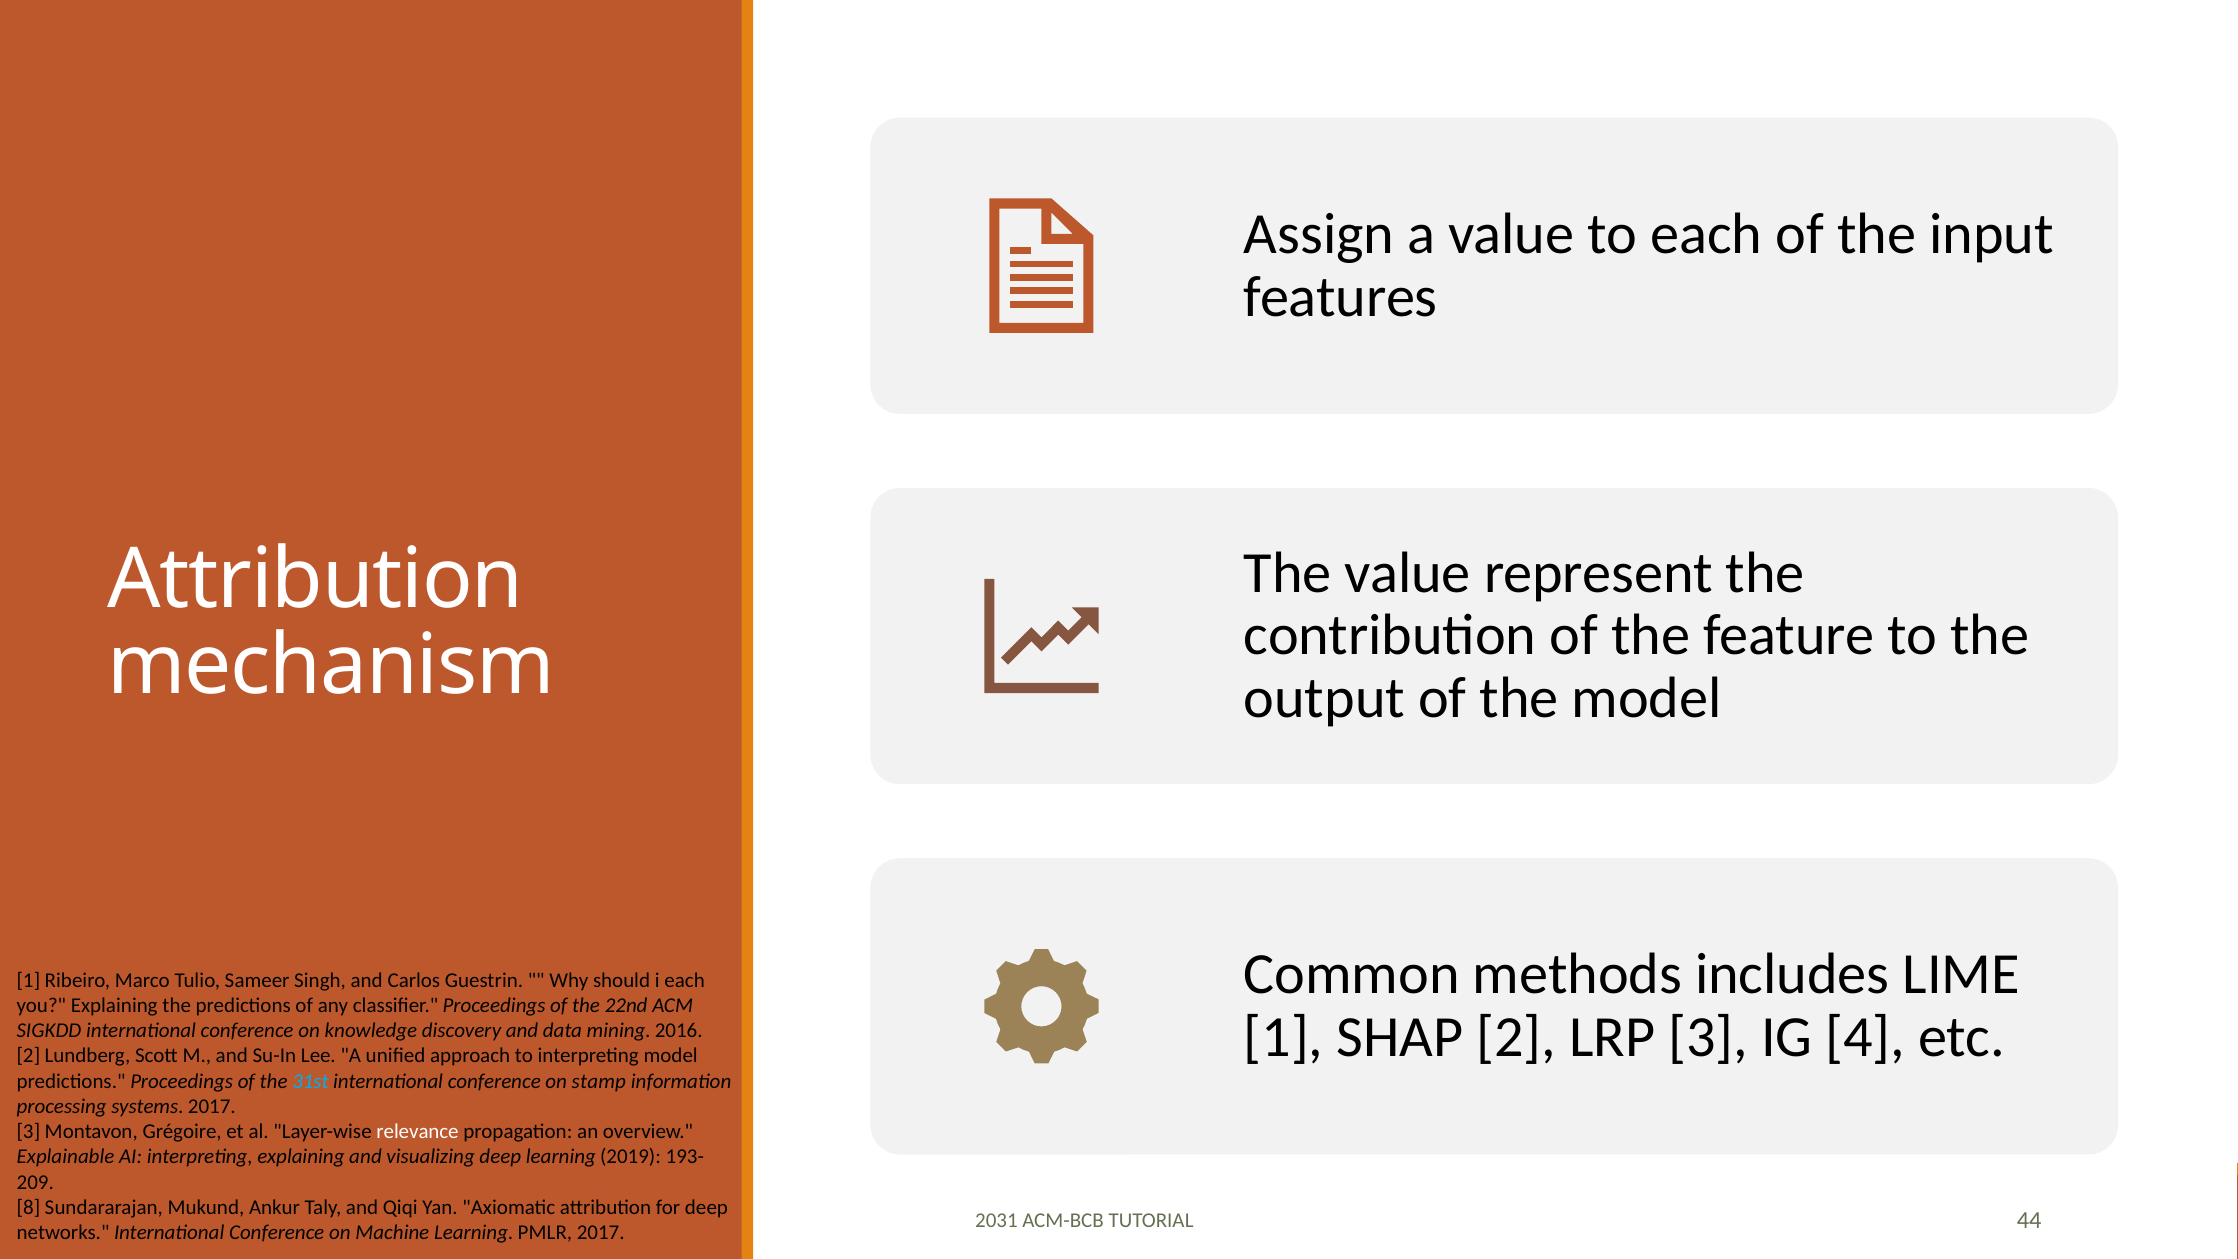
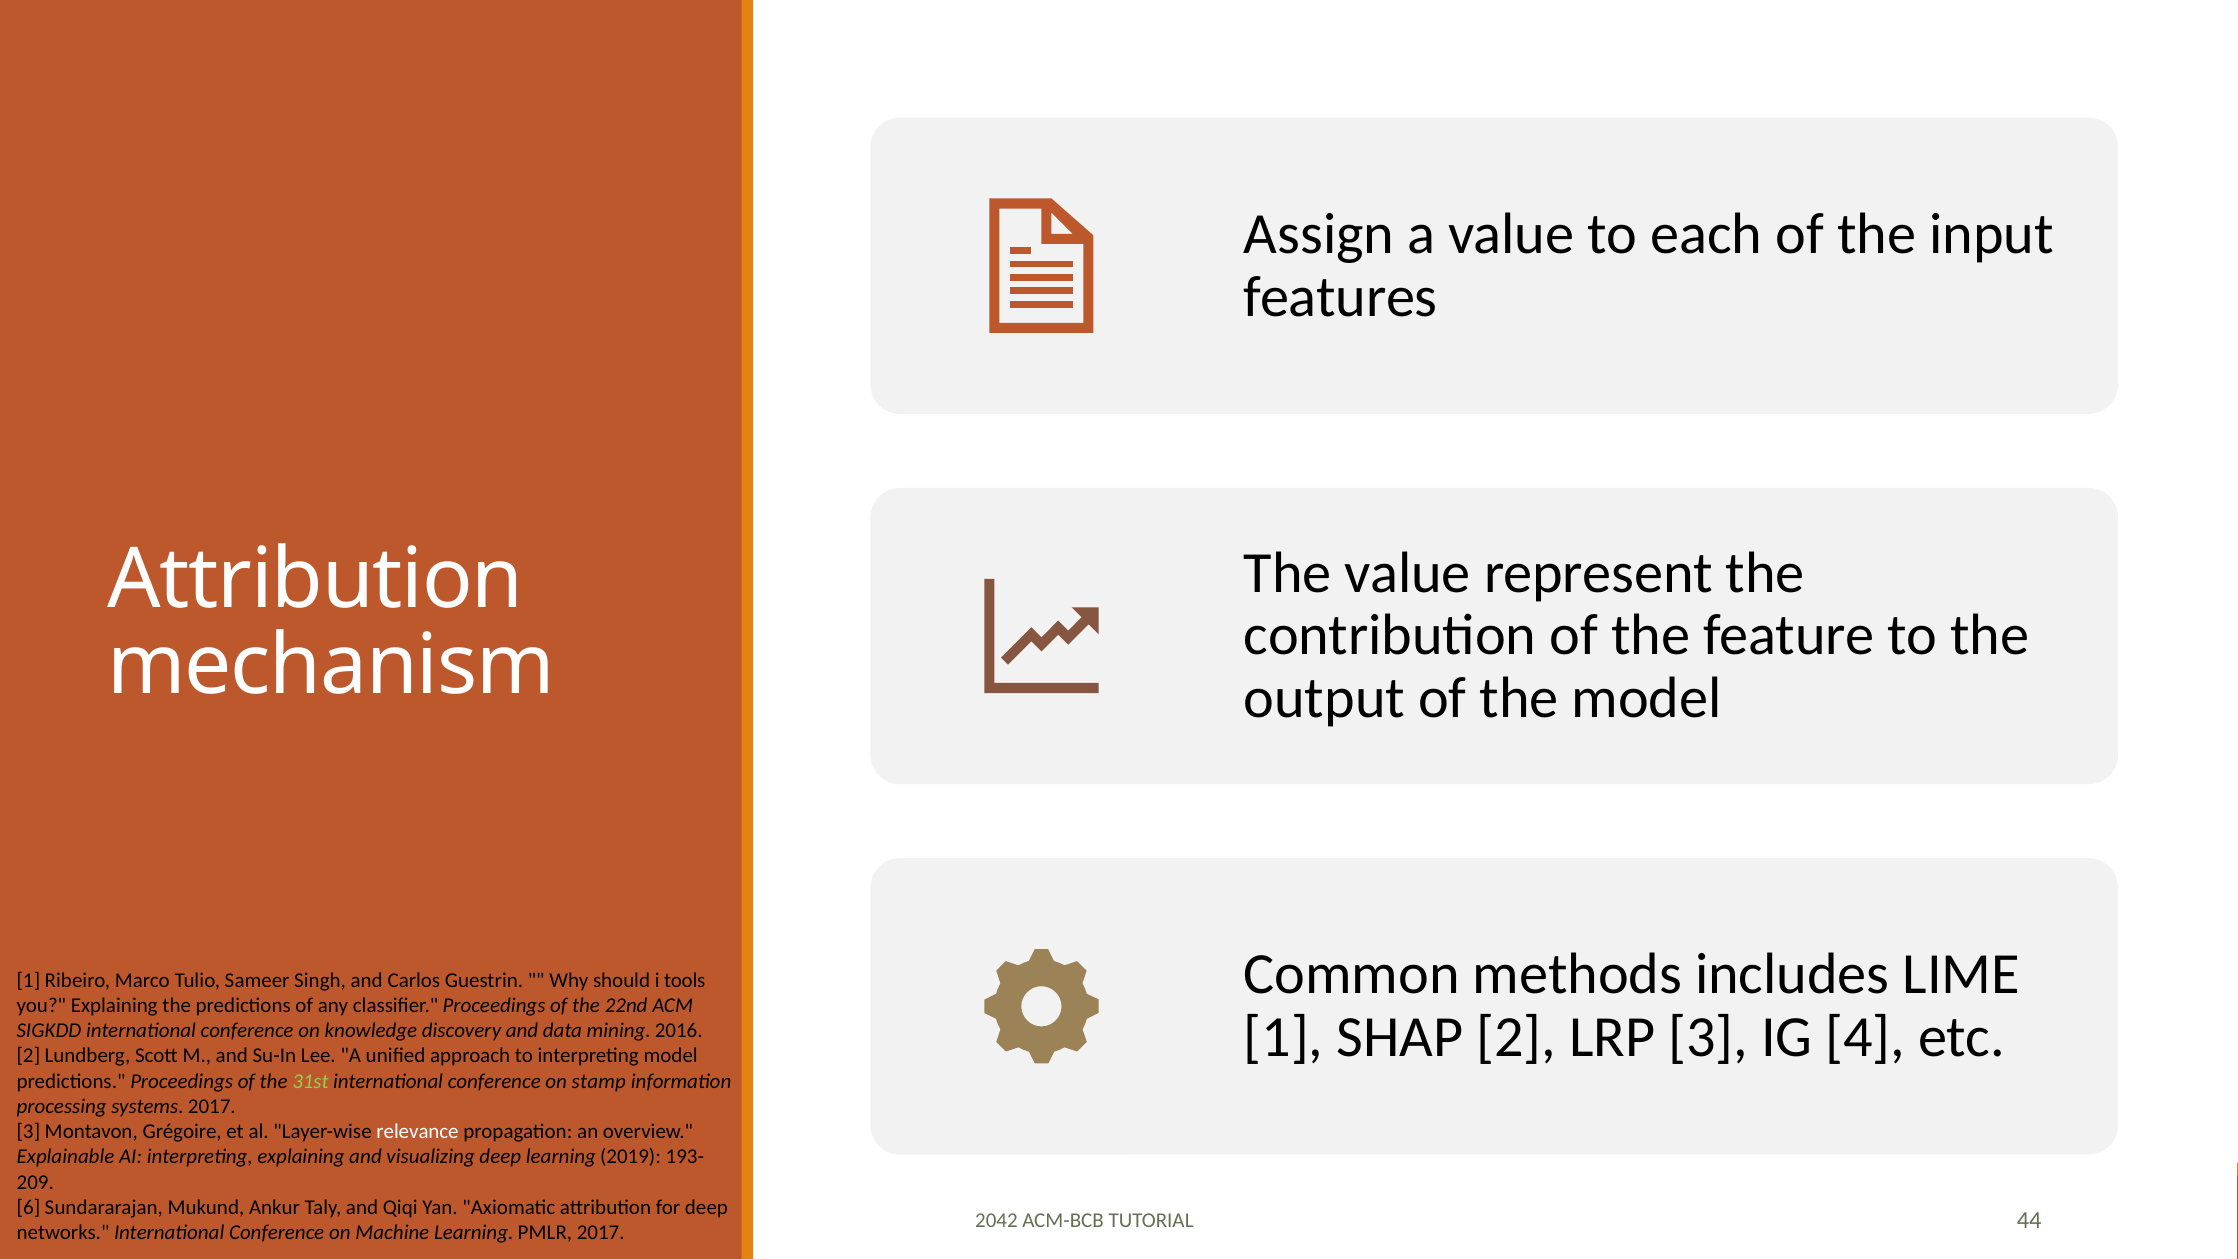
i each: each -> tools (685, 980)
31st colour: light blue -> light green (310, 1081)
8: 8 -> 6 (28, 1207)
2031: 2031 -> 2042 (996, 1221)
